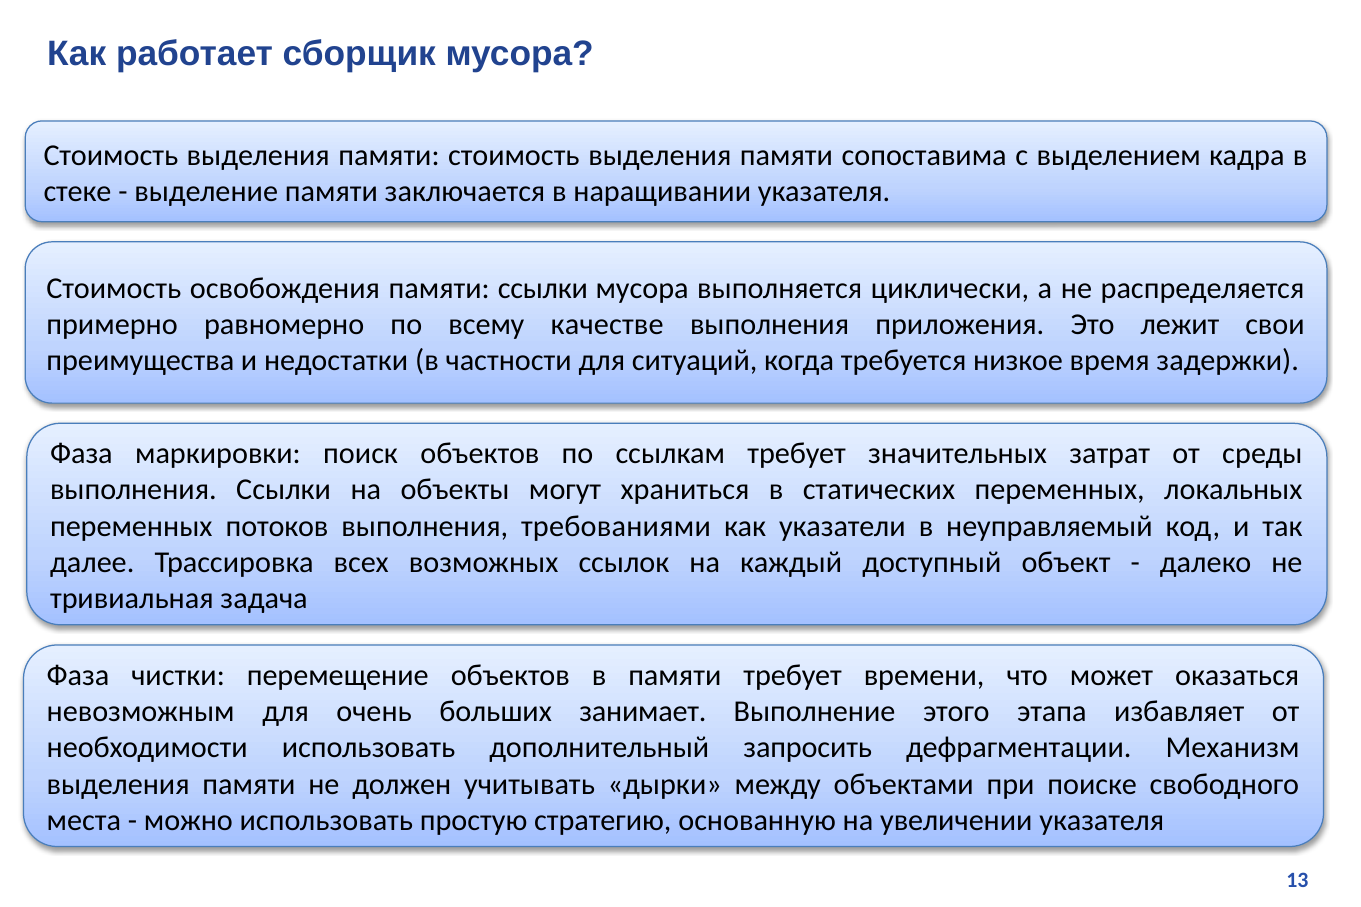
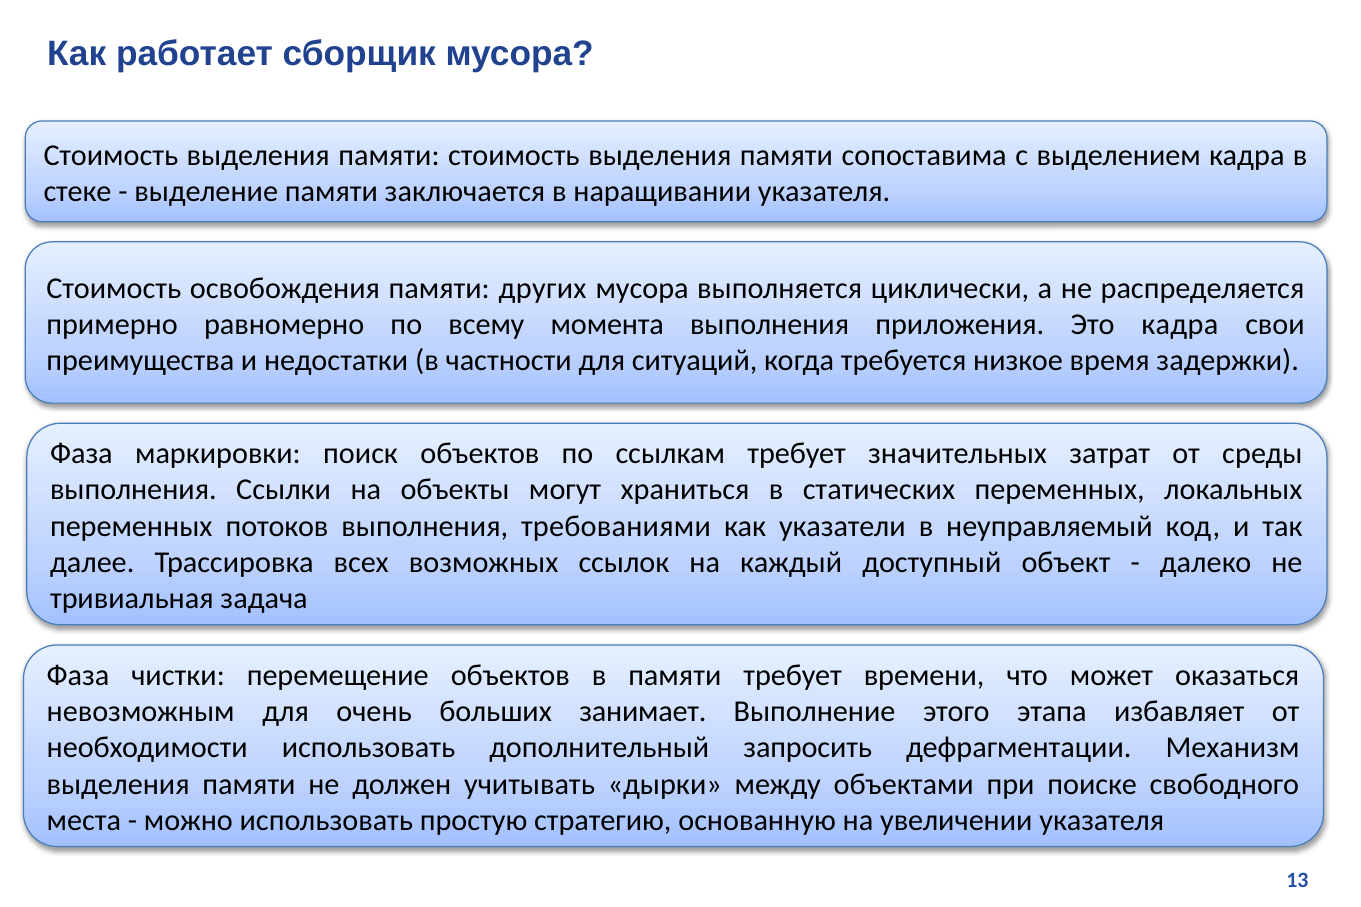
памяти ссылки: ссылки -> других (543, 288)
качестве: качестве -> момента (607, 325)
Это лежит: лежит -> кадра (1180, 325)
